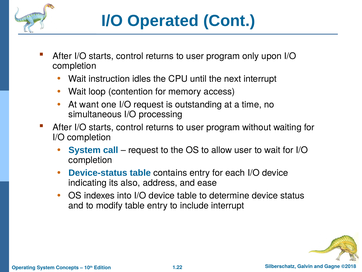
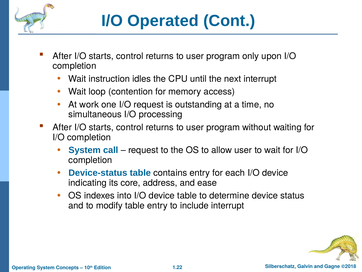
want: want -> work (89, 105)
also: also -> core (131, 182)
